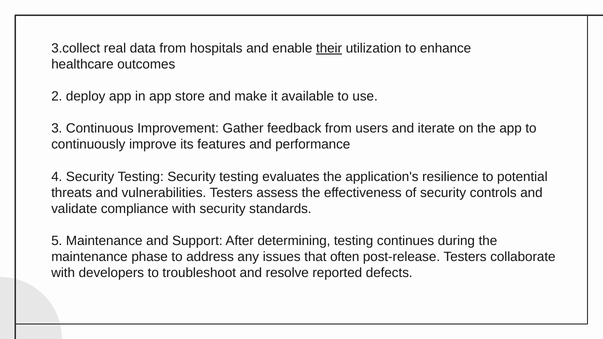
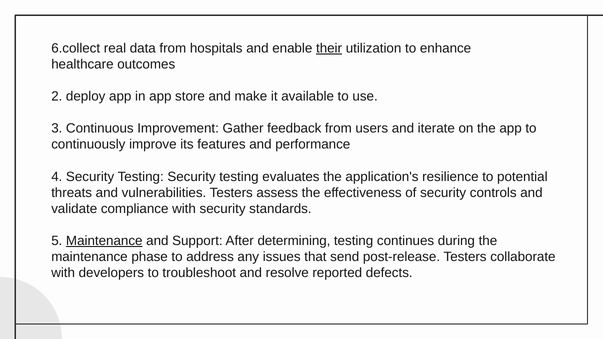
3.collect: 3.collect -> 6.collect (76, 48)
Maintenance underline: none -> present (104, 241)
often: often -> send (345, 257)
